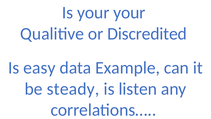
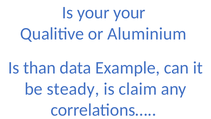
Discredited: Discredited -> Aluminium (147, 34)
easy: easy -> than (40, 68)
listen: listen -> claim (138, 89)
